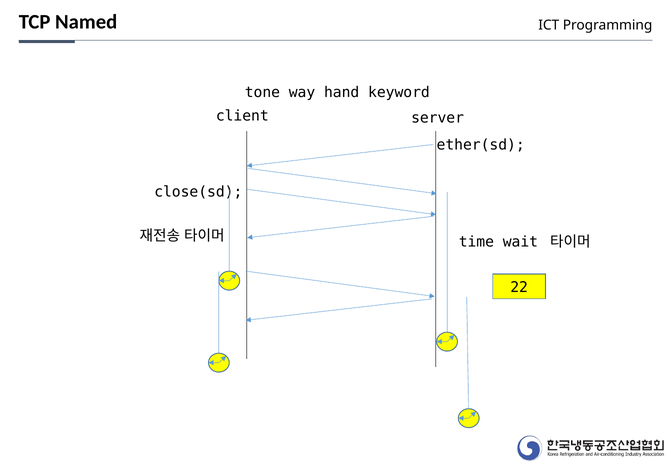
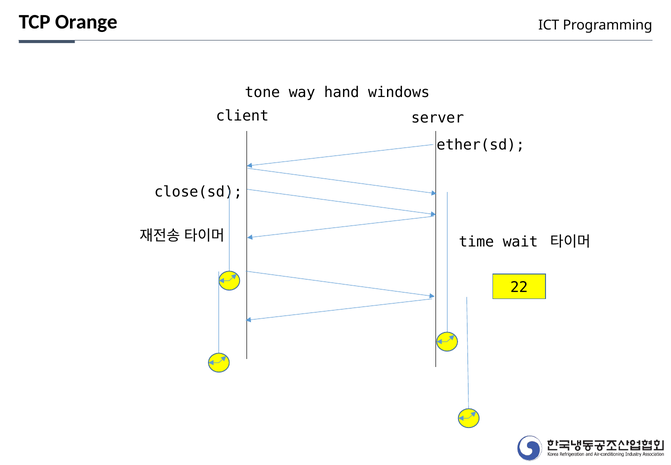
Named: Named -> Orange (86, 22)
keyword: keyword -> windows (399, 92)
